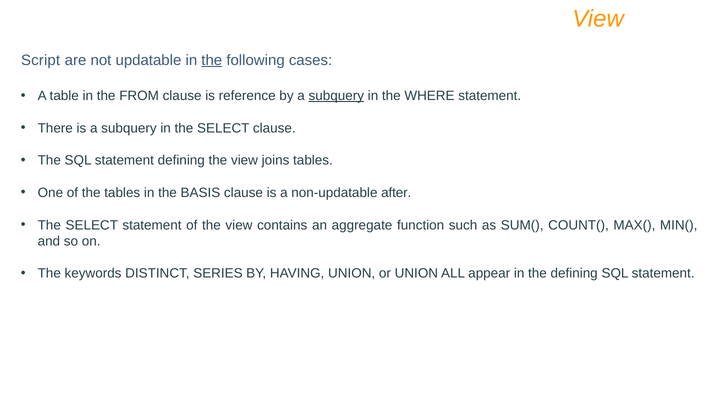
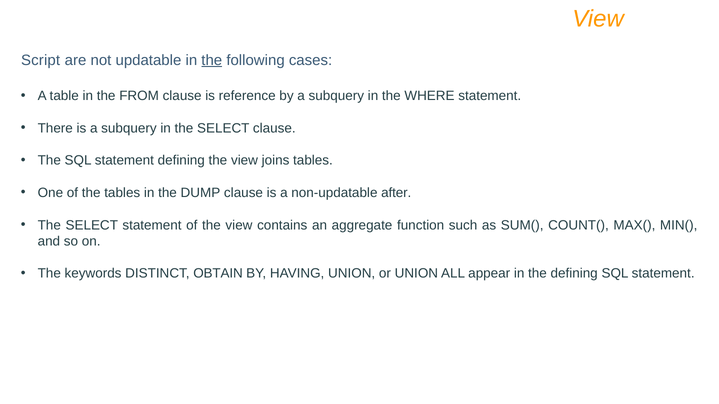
subquery underline: present -> none (336, 96)
BASIS: BASIS -> DUMP (200, 193)
SERIES: SERIES -> OBTAIN (218, 274)
